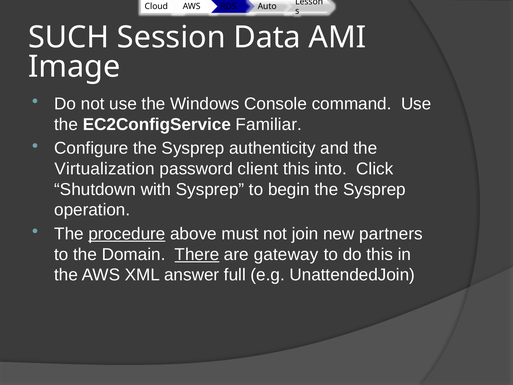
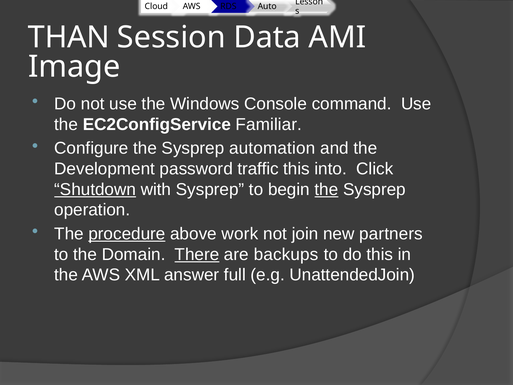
SUCH: SUCH -> THAN (69, 37)
authenticity: authenticity -> automation (272, 148)
Virtualization: Virtualization -> Development (105, 169)
client: client -> traffic (258, 169)
Shutdown underline: none -> present (95, 189)
the underline: none -> present (326, 189)
must: must -> work (240, 234)
gateway: gateway -> backups (286, 254)
